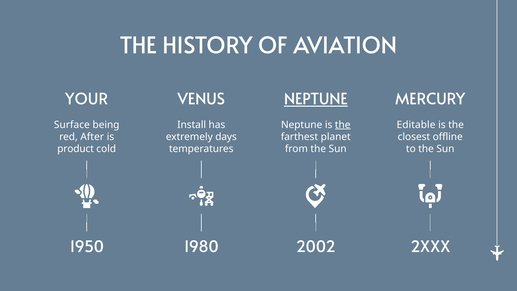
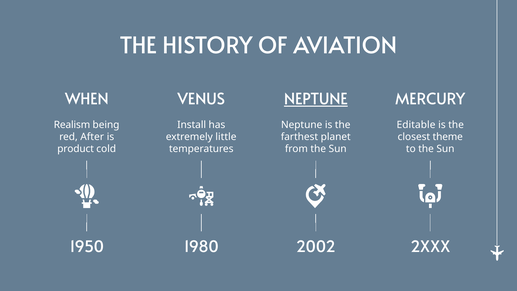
YOUR: YOUR -> WHEN (87, 99)
Surface: Surface -> Realism (72, 125)
the underline: present -> none (343, 125)
days: days -> little (226, 137)
offline: offline -> theme (448, 137)
